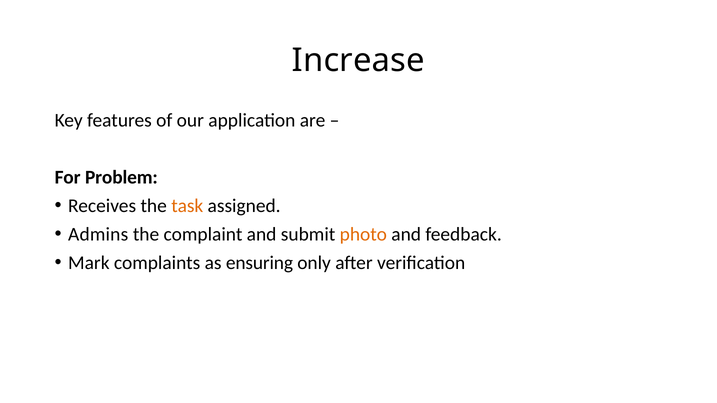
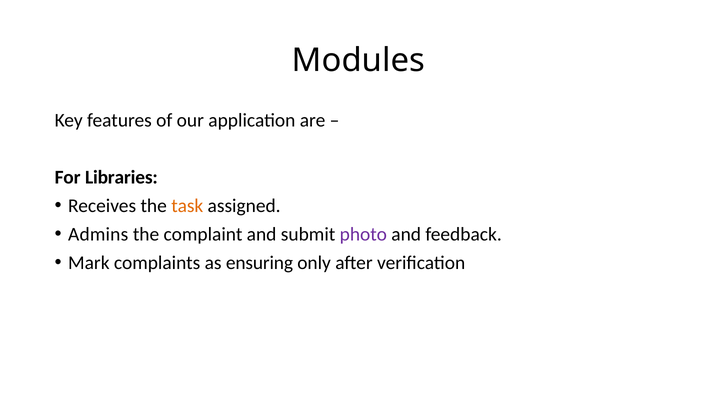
Increase: Increase -> Modules (358, 60)
Problem: Problem -> Libraries (121, 177)
photo colour: orange -> purple (363, 234)
